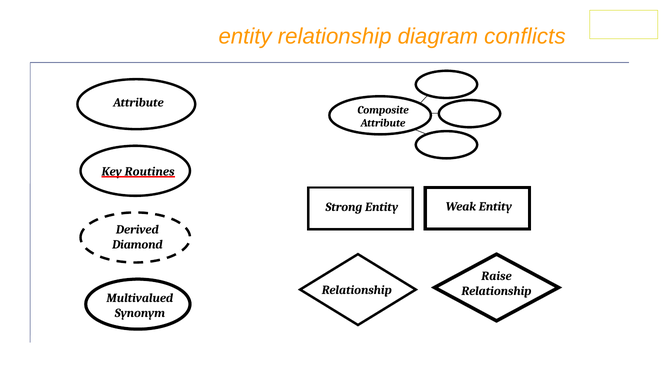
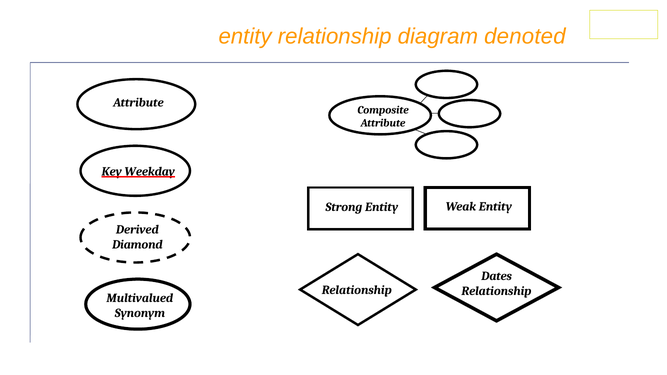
conflicts: conflicts -> denoted (525, 36)
Routines: Routines -> Weekday (150, 172)
Raise: Raise -> Dates (497, 276)
